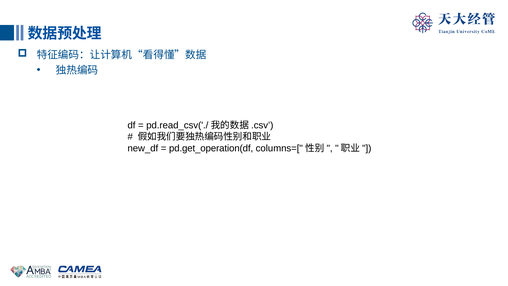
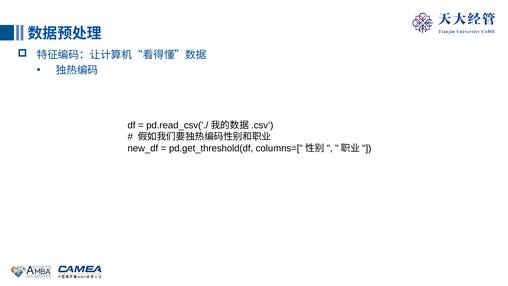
pd.get_operation(df: pd.get_operation(df -> pd.get_threshold(df (211, 148)
